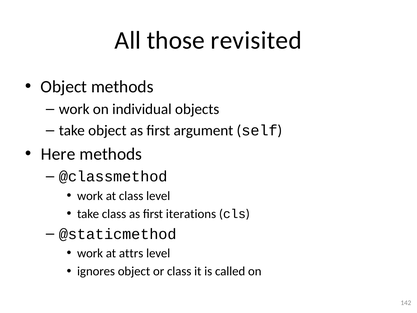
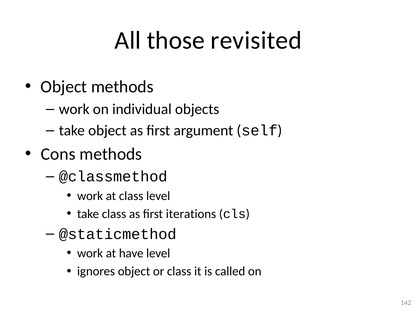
Here: Here -> Cons (58, 154)
attrs: attrs -> have (131, 253)
